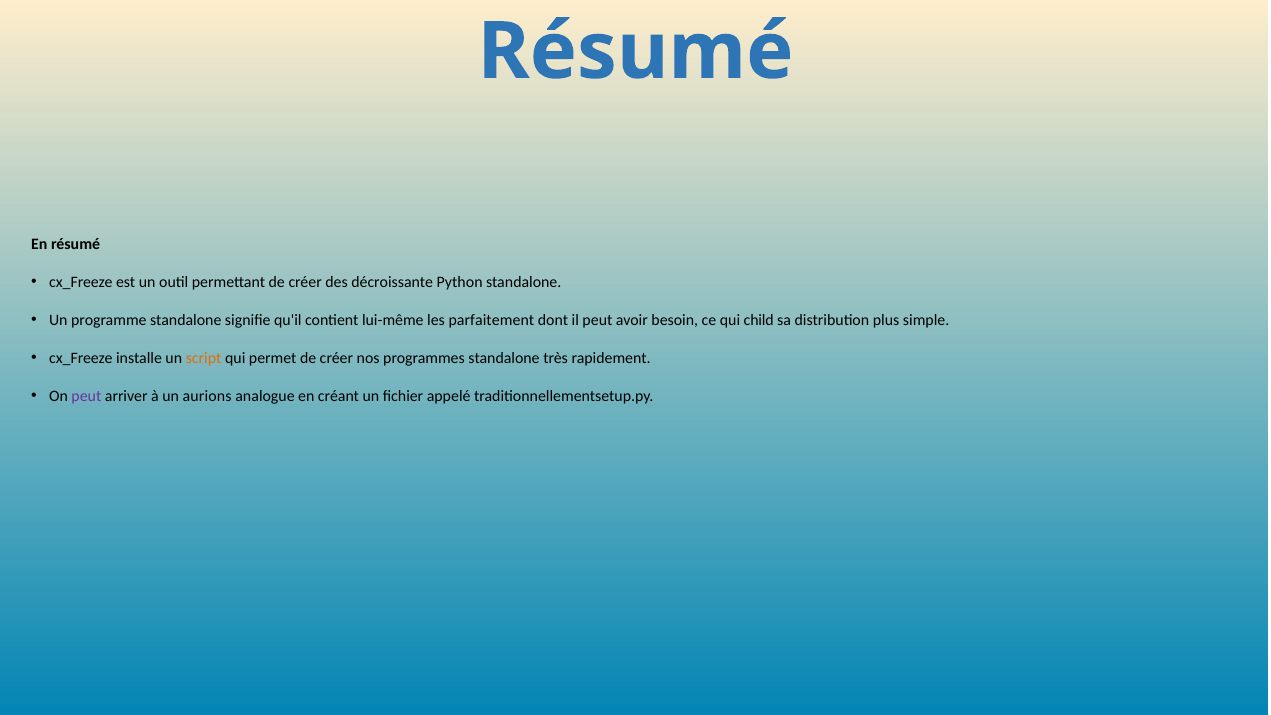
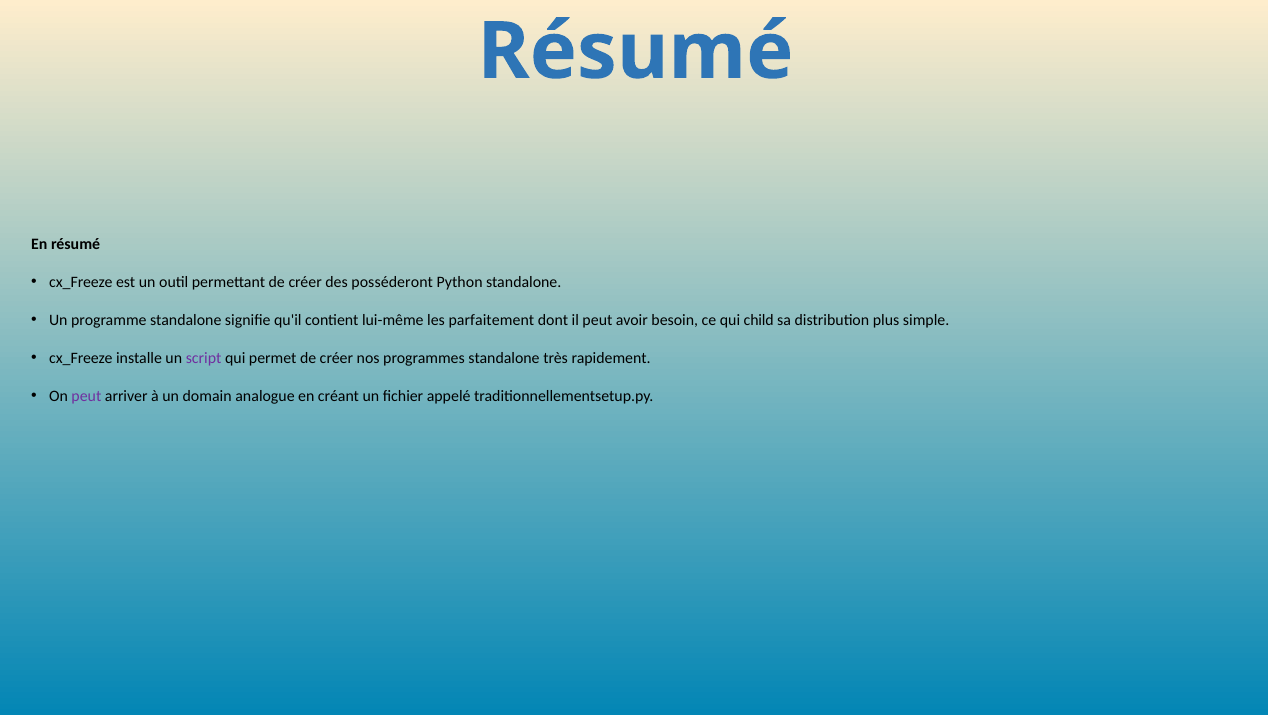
décroissante: décroissante -> posséderont (392, 282)
script colour: orange -> purple (204, 358)
aurions: aurions -> domain (207, 396)
